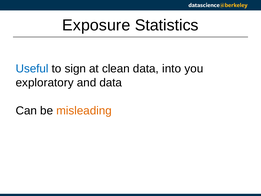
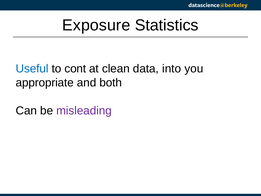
sign: sign -> cont (75, 69)
exploratory: exploratory -> appropriate (45, 83)
and data: data -> both (111, 83)
misleading colour: orange -> purple (84, 110)
